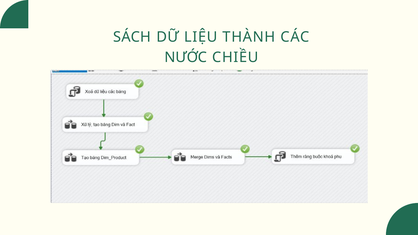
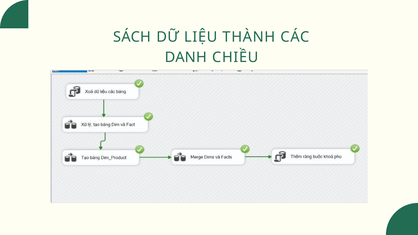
NƯỚC: NƯỚC -> DANH (186, 57)
